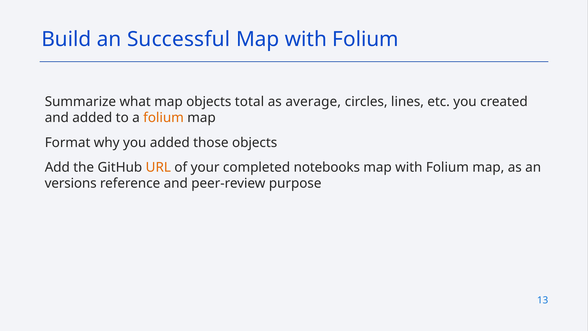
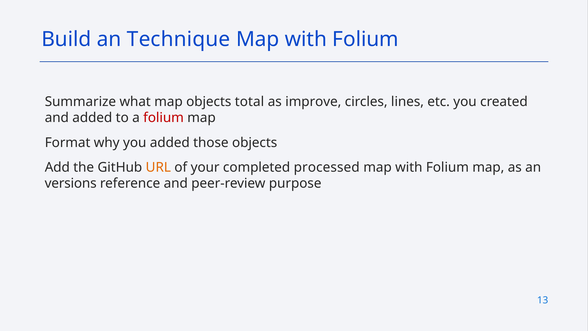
Successful: Successful -> Technique (179, 39)
average: average -> improve (313, 102)
folium colour: orange -> red (164, 118)
notebooks: notebooks -> processed (327, 167)
